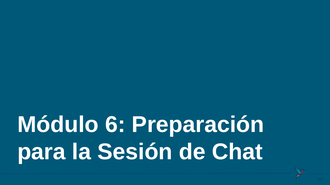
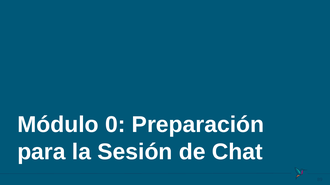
6: 6 -> 0 (115, 125)
